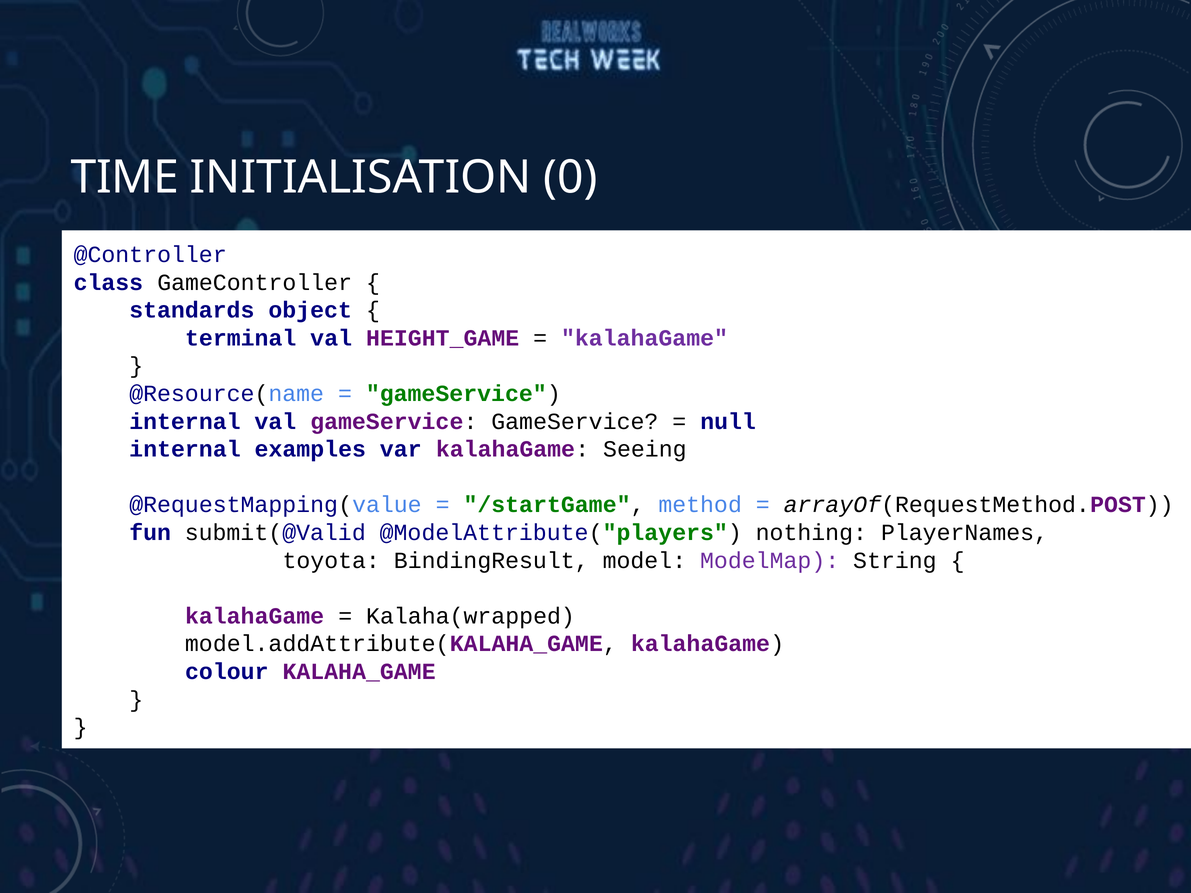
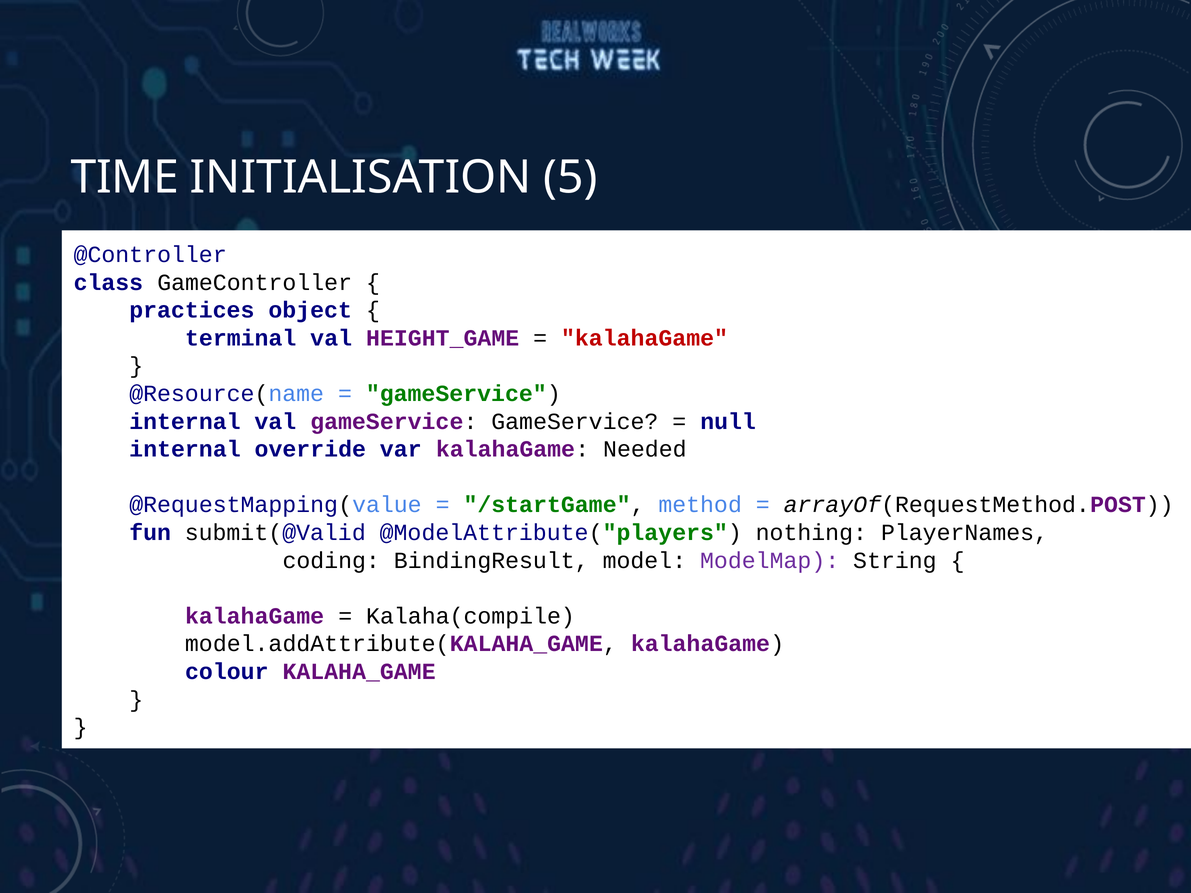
0: 0 -> 5 (571, 177)
standards: standards -> practices (192, 310)
kalahaGame colour: purple -> red (645, 338)
examples: examples -> override (310, 449)
Seeing: Seeing -> Needed (645, 449)
toyota: toyota -> coding (331, 561)
Kalaha(wrapped: Kalaha(wrapped -> Kalaha(compile (470, 616)
